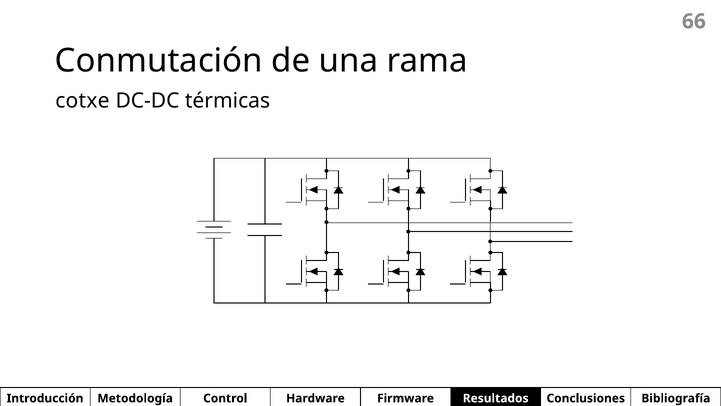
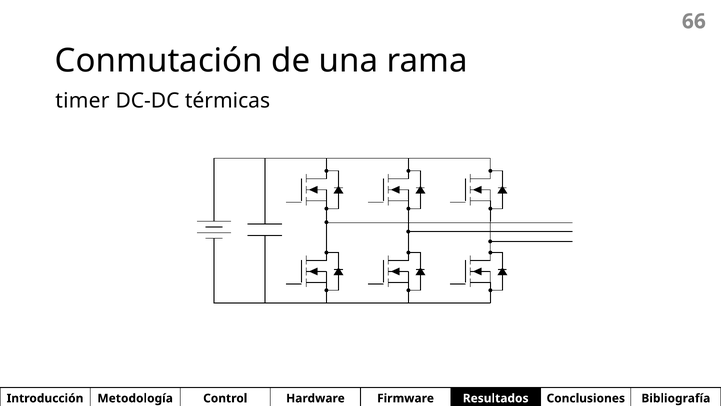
cotxe: cotxe -> timer (82, 101)
